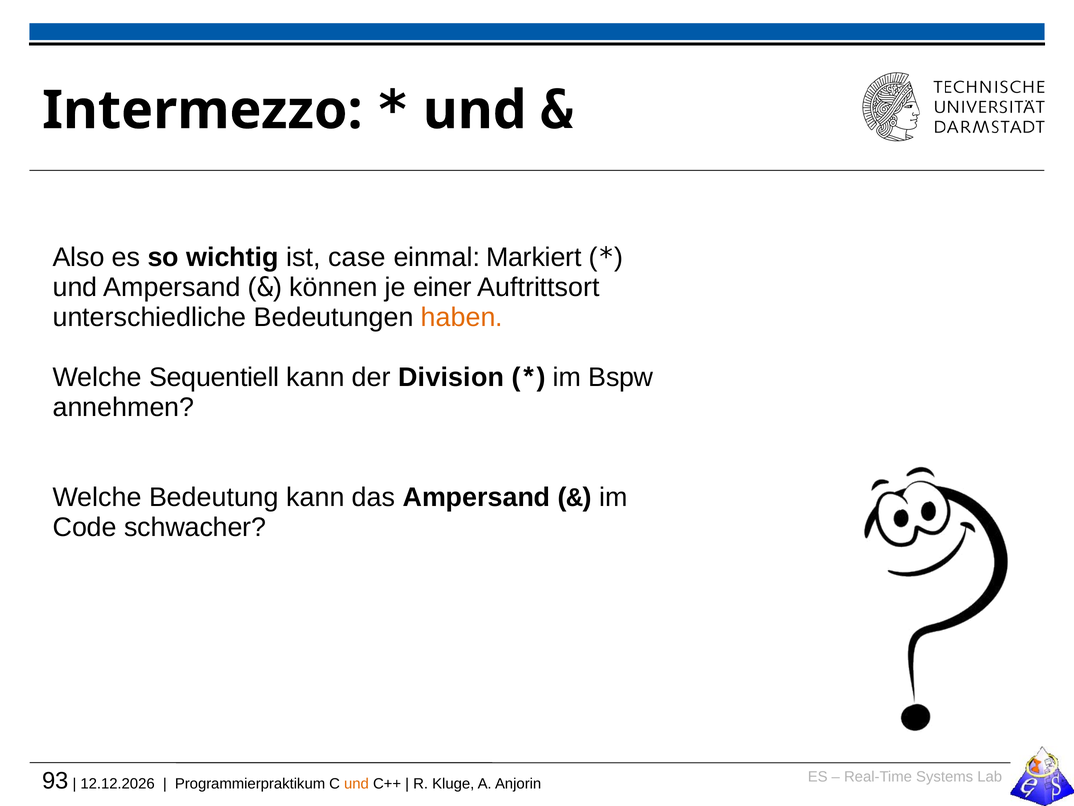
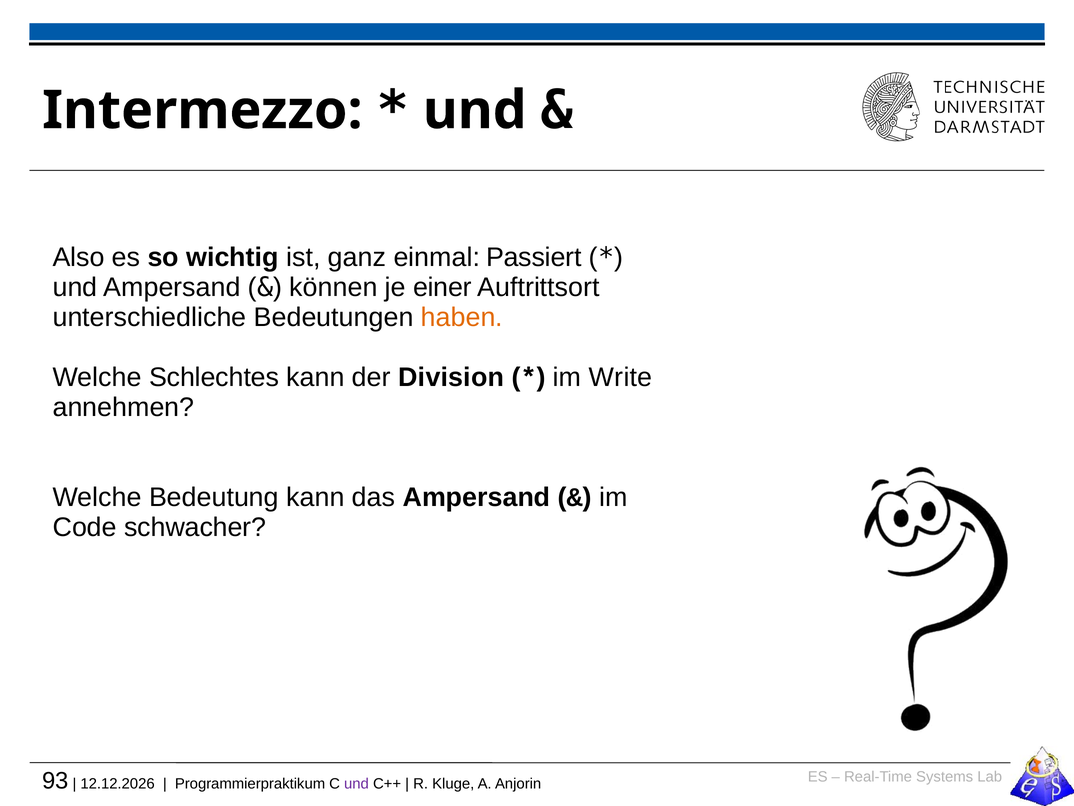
case: case -> ganz (357, 257)
Markiert: Markiert -> Passiert (534, 257)
Sequentiell: Sequentiell -> Schlechtes (214, 377)
Bspw: Bspw -> Write (621, 377)
und colour: orange -> purple (357, 784)
